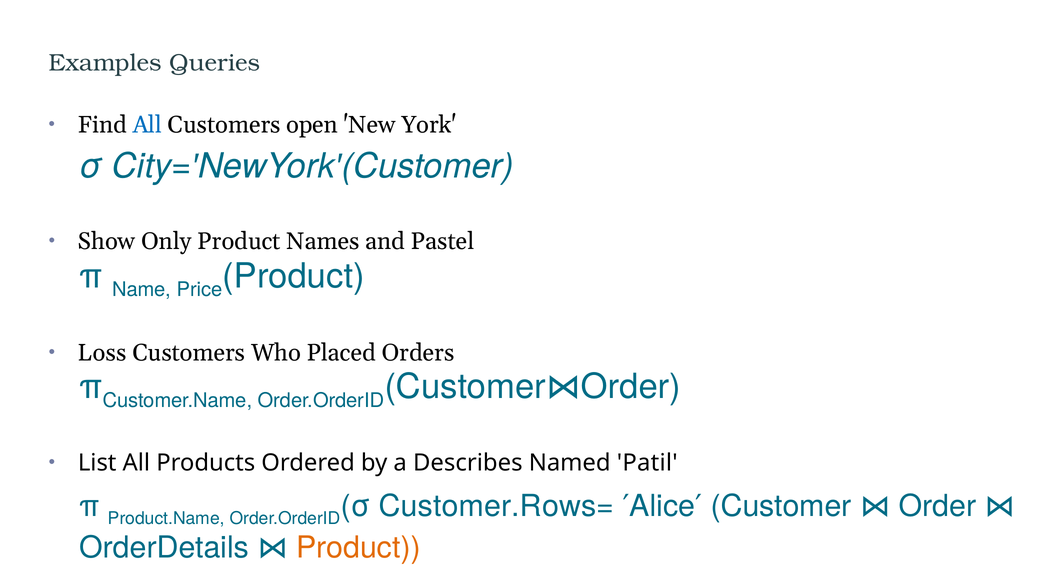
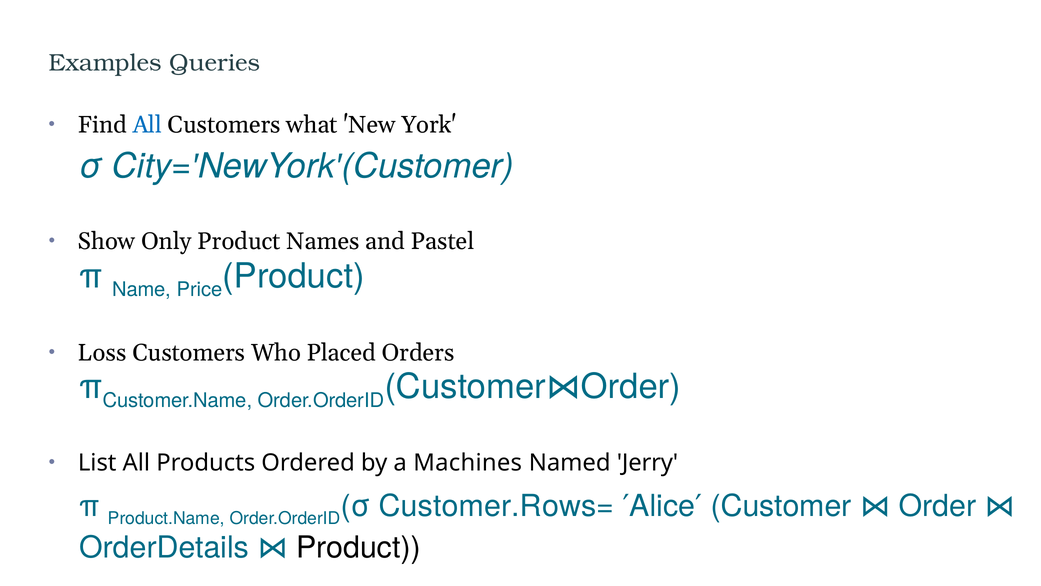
open: open -> what (312, 125)
Describes: Describes -> Machines (468, 463)
Patil: Patil -> Jerry (647, 463)
Product colour: orange -> black (358, 548)
